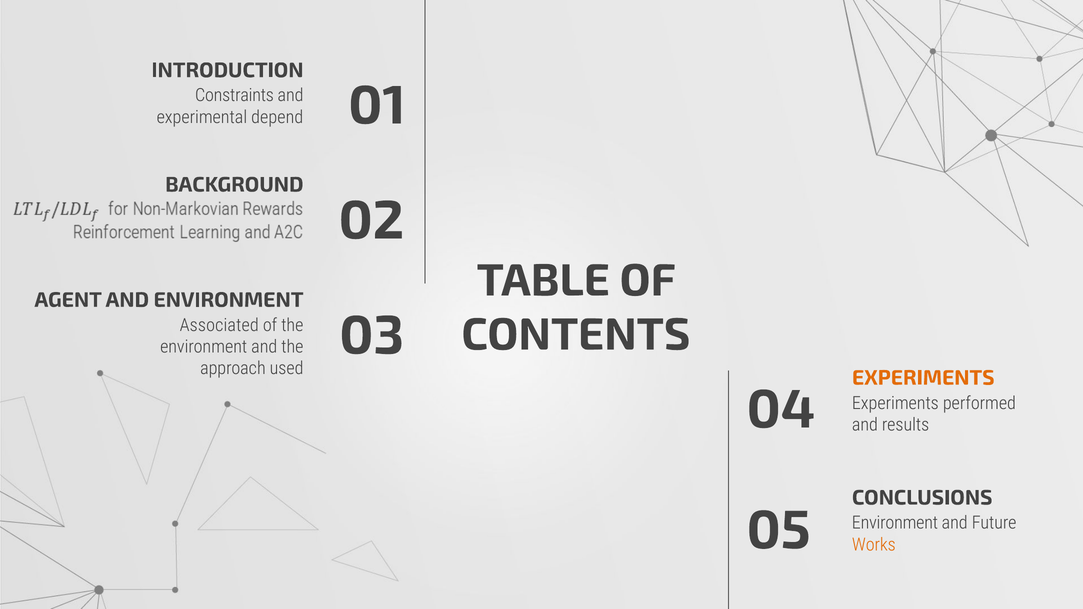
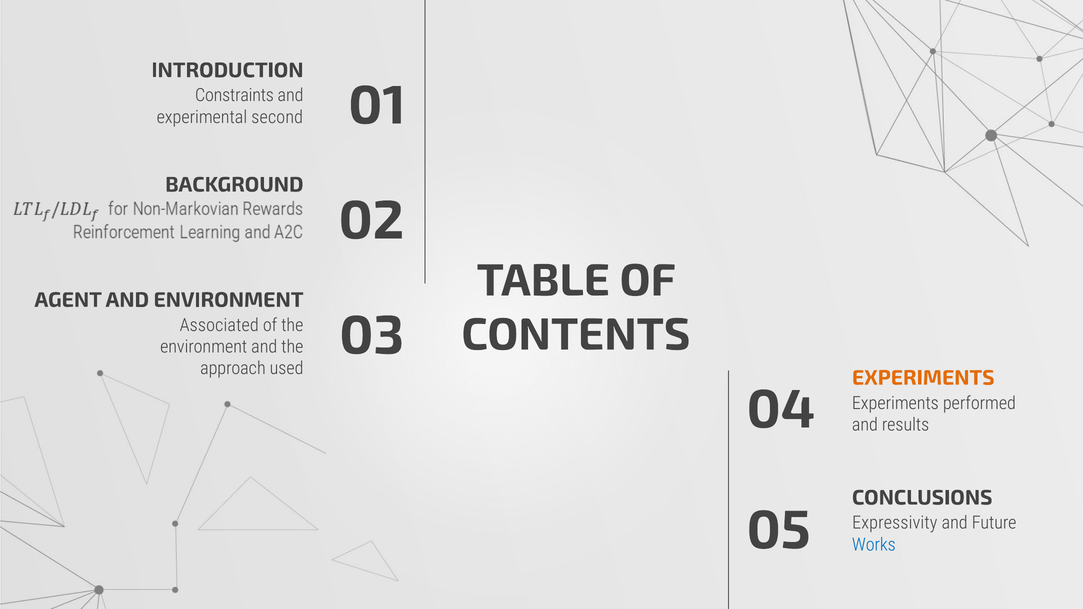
depend: depend -> second (277, 117)
Environment: Environment -> Expressivity (895, 523)
Works colour: orange -> blue (874, 545)
